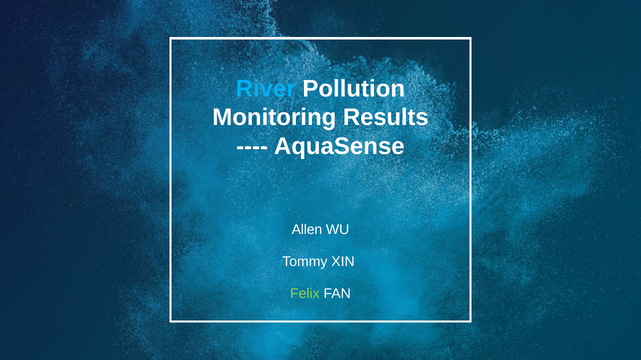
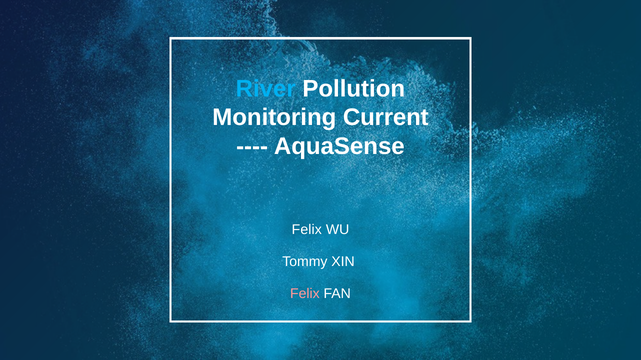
Results: Results -> Current (386, 118)
Allen: Allen -> Felix (307, 230)
Felix colour: light green -> pink (305, 294)
